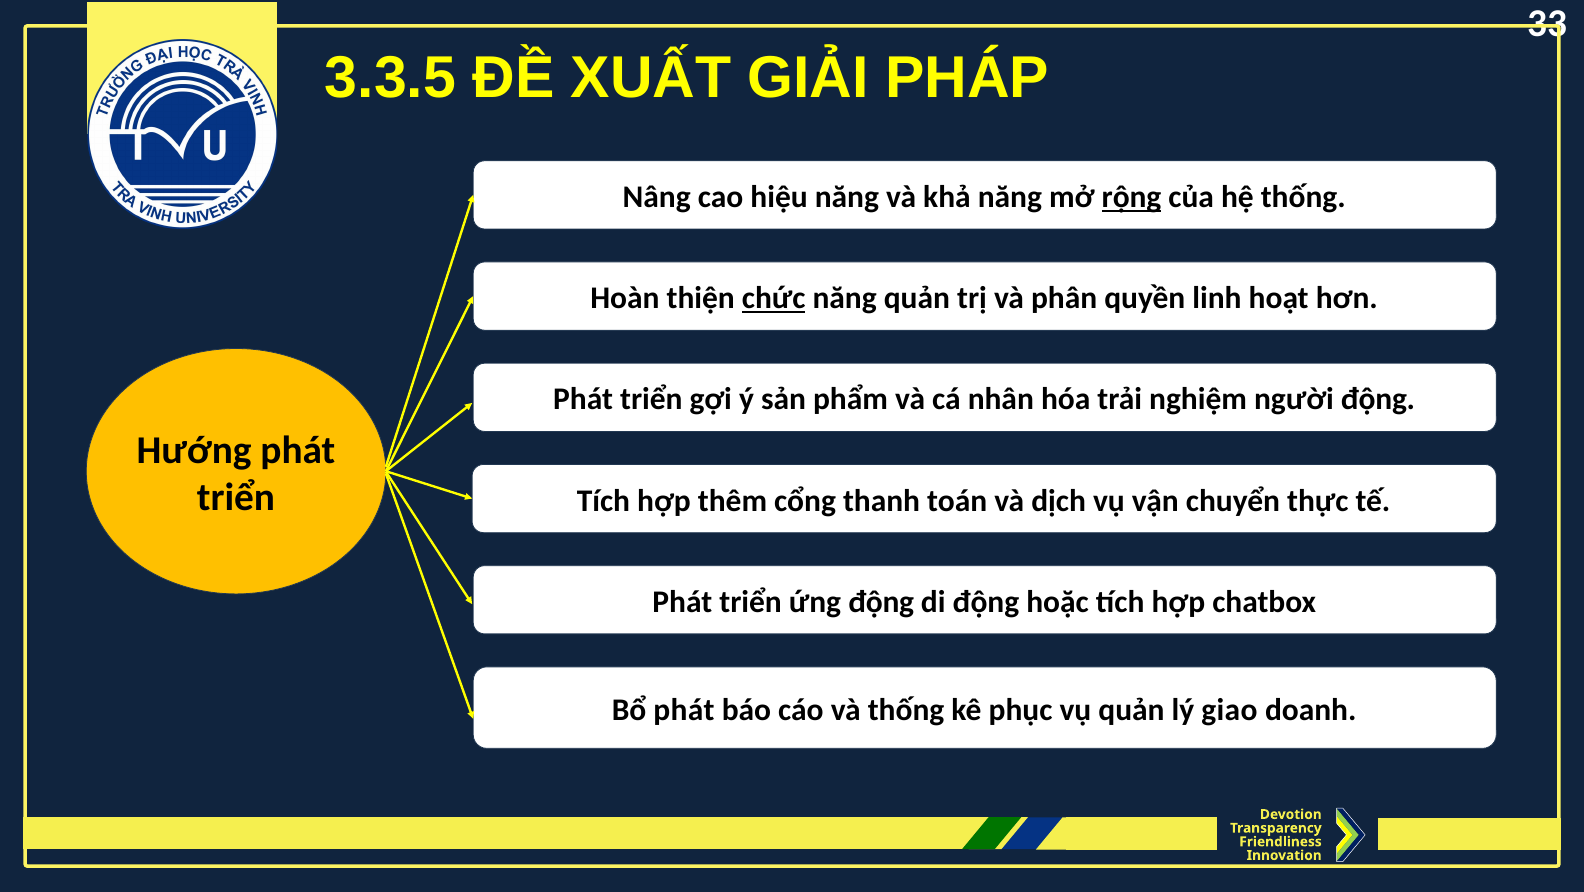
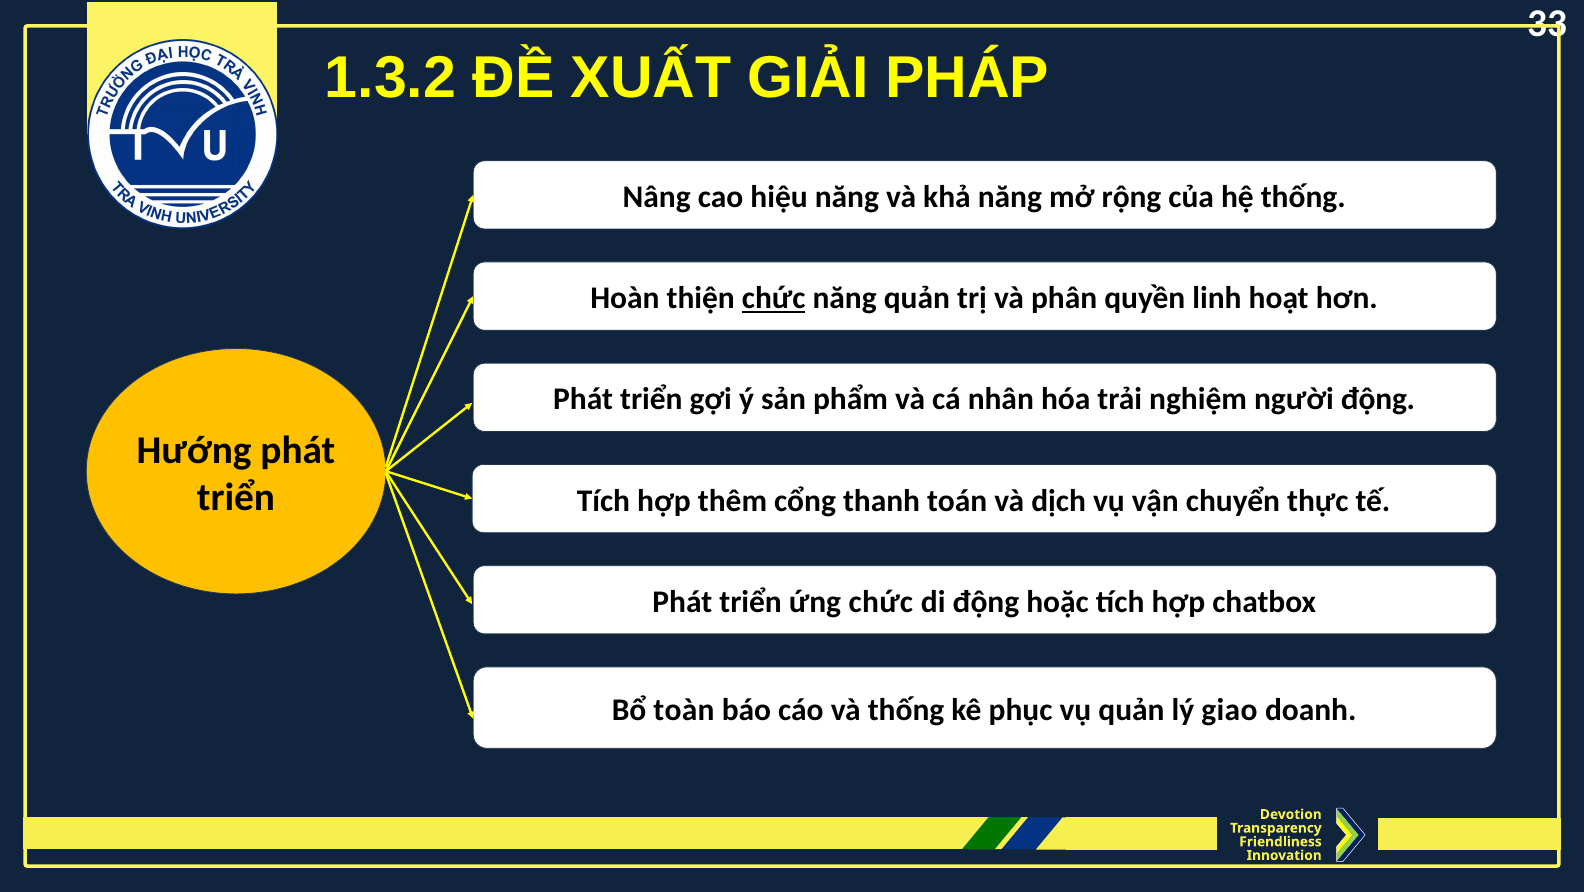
3.3.5: 3.3.5 -> 1.3.2 (390, 78)
rộng underline: present -> none (1132, 197)
ứng động: động -> chức (881, 602)
Bổ phát: phát -> toàn (684, 710)
